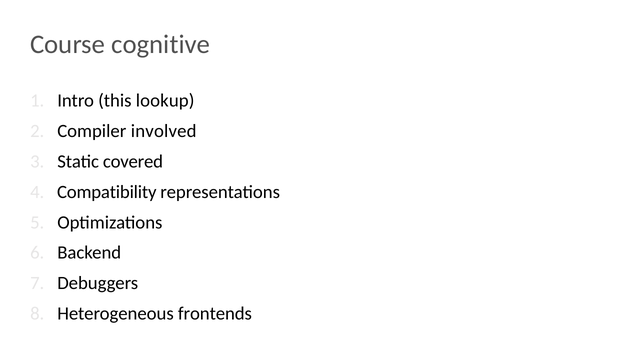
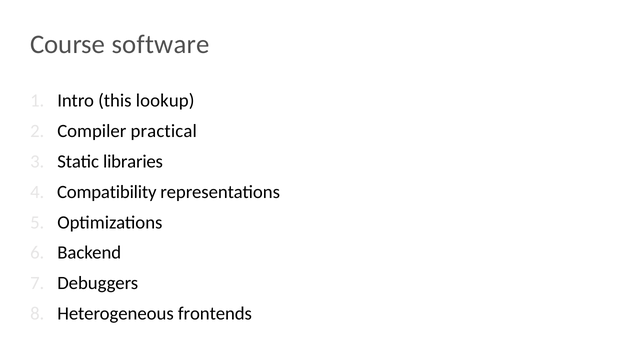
cognitive: cognitive -> software (161, 44)
involved: involved -> practical (164, 131)
covered: covered -> libraries (133, 162)
